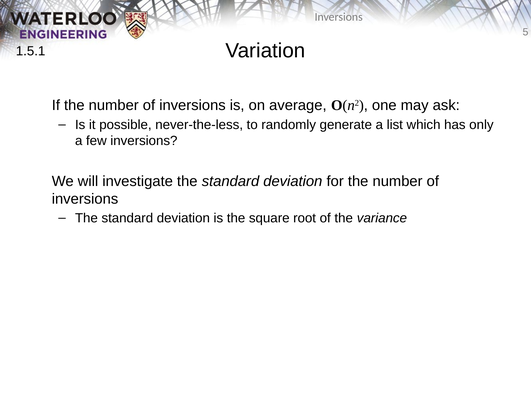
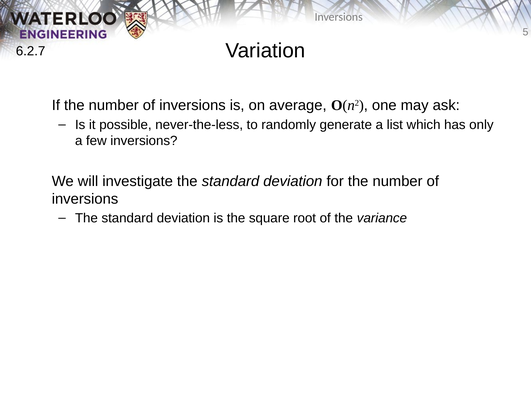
1.5.1: 1.5.1 -> 6.2.7 (31, 51)
